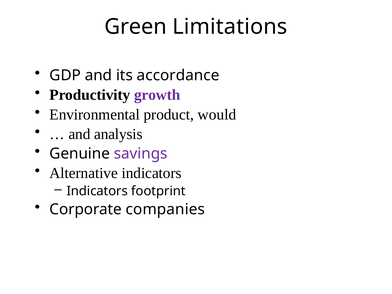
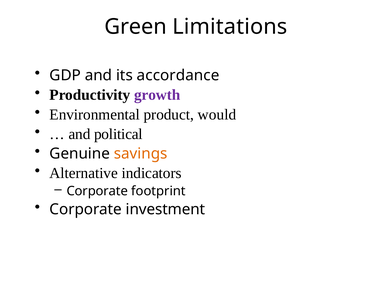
analysis: analysis -> political (118, 134)
savings colour: purple -> orange (141, 154)
Indicators: Indicators -> Corporate (97, 191)
companies: companies -> investment (165, 209)
